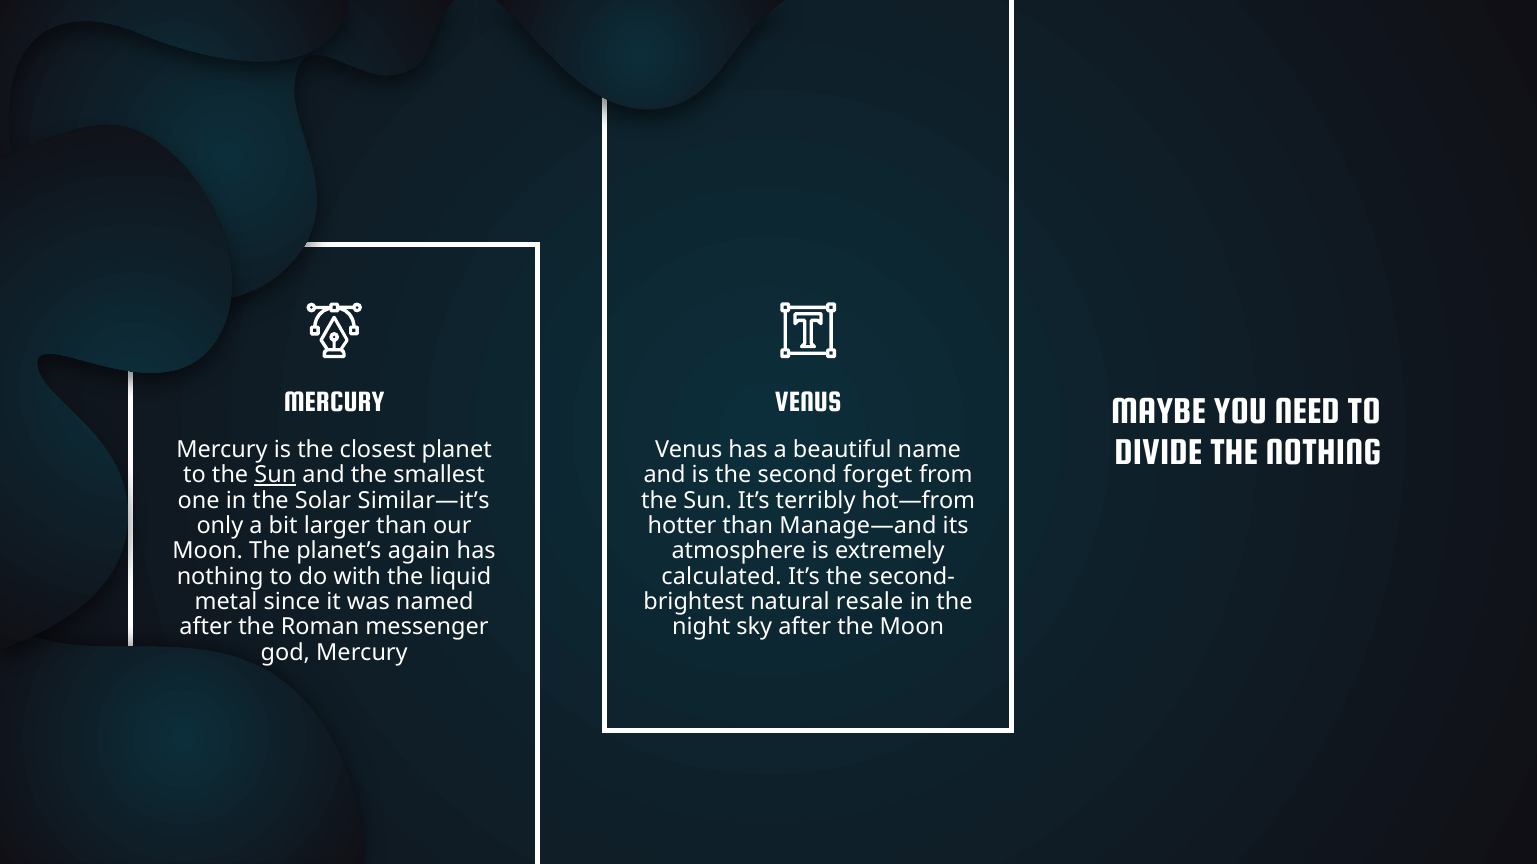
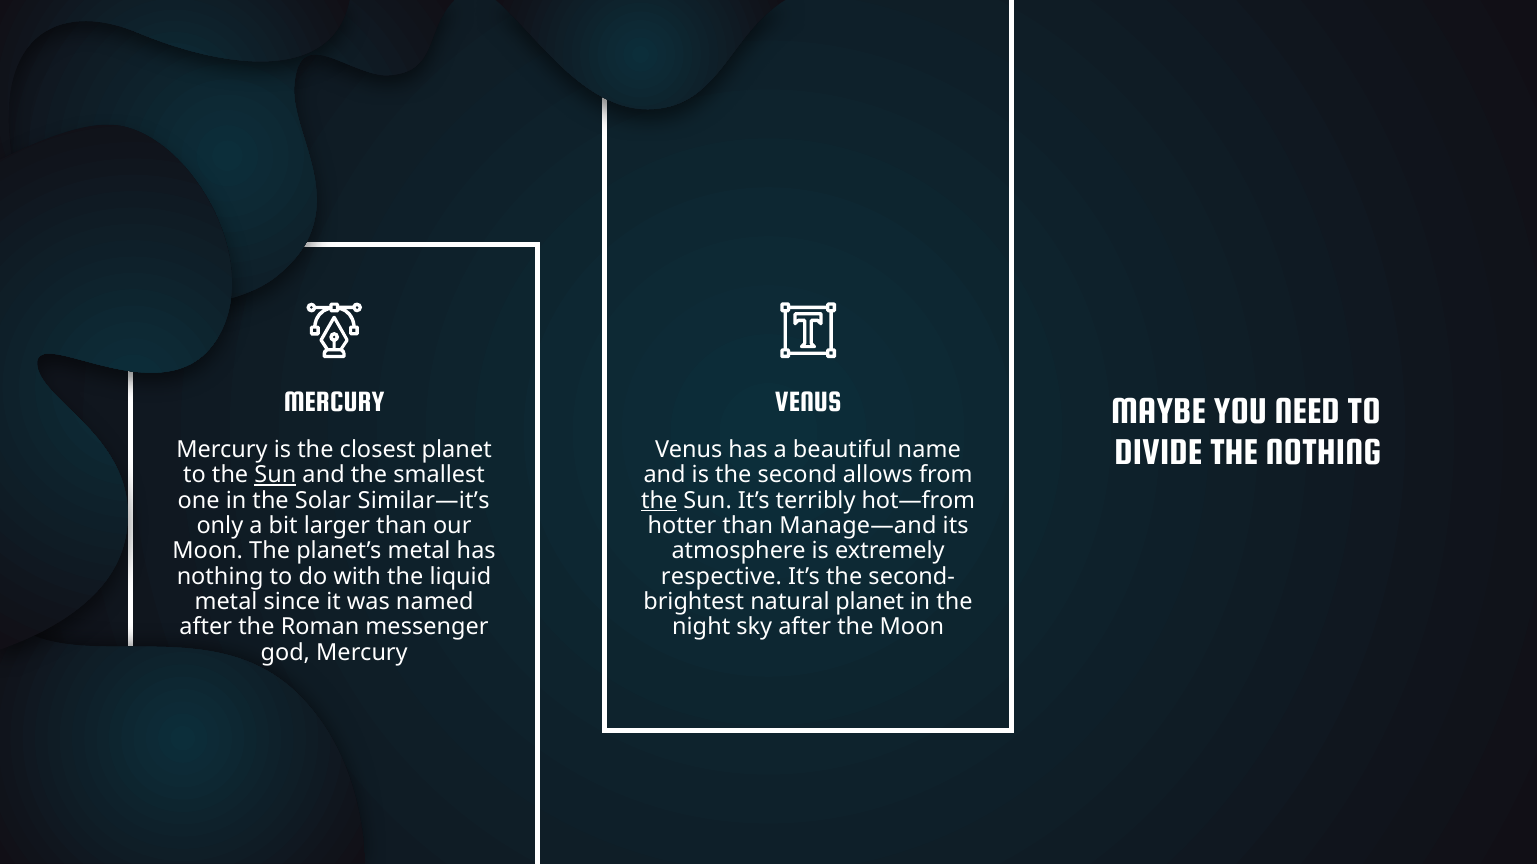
forget: forget -> allows (878, 475)
the underline: none -> present (659, 501)
planet’s again: again -> metal (419, 551)
calculated: calculated -> respective (721, 577)
natural resale: resale -> planet (870, 602)
